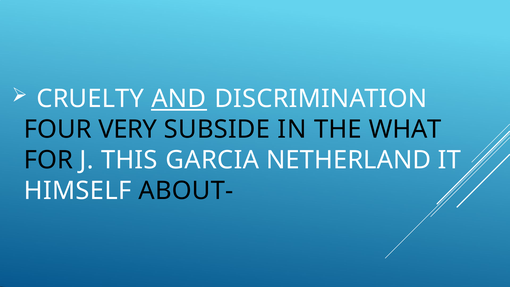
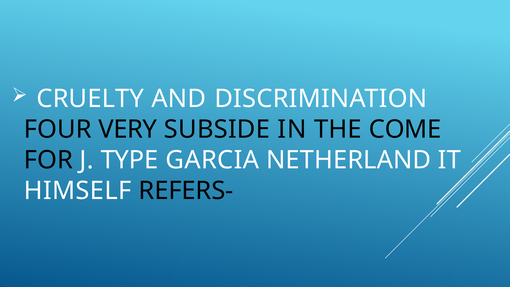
AND underline: present -> none (179, 99)
WHAT: WHAT -> COME (405, 129)
THIS: THIS -> TYPE (129, 160)
ABOUT-: ABOUT- -> REFERS- (186, 191)
